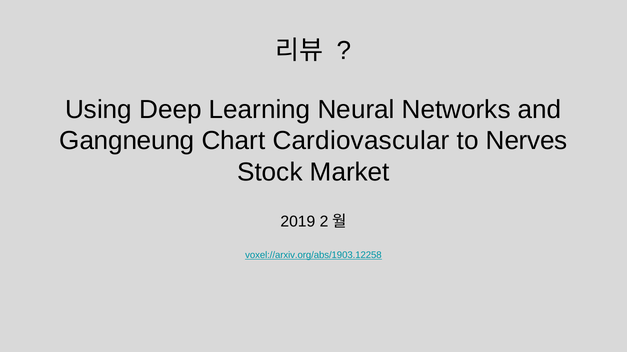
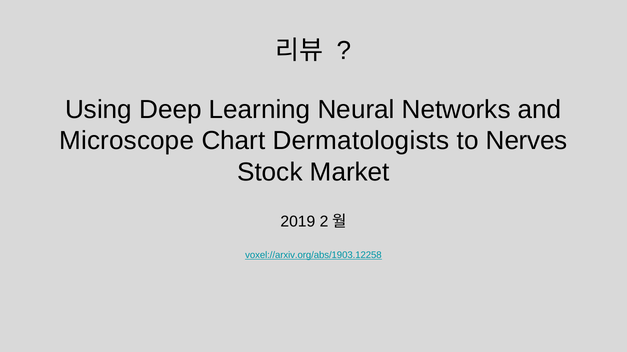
Gangneung: Gangneung -> Microscope (127, 141)
Cardiovascular: Cardiovascular -> Dermatologists (361, 141)
